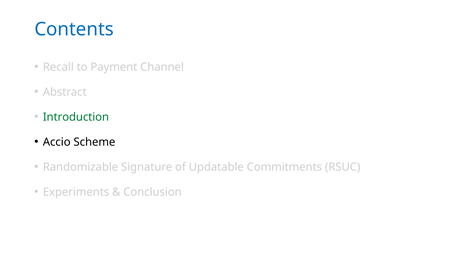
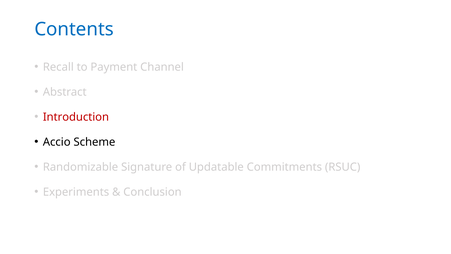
Introduction colour: green -> red (76, 117)
